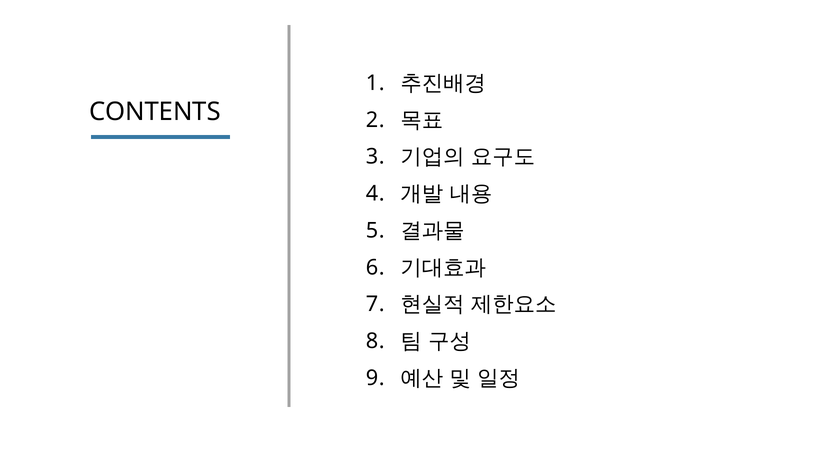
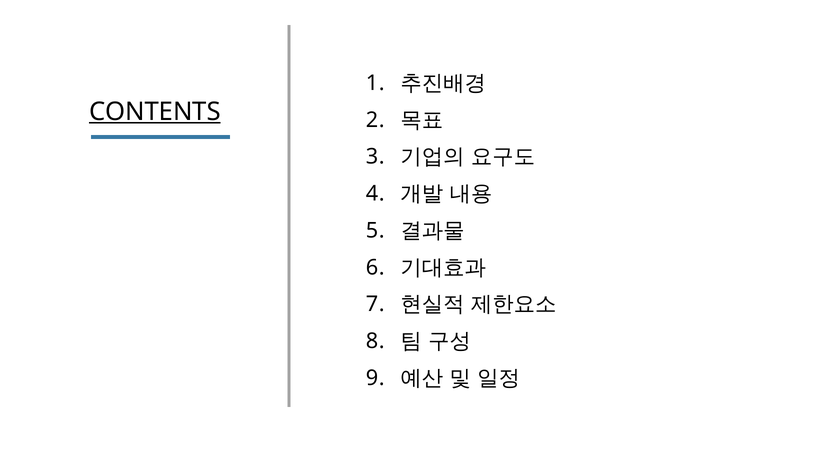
CONTENTS underline: none -> present (155, 111)
